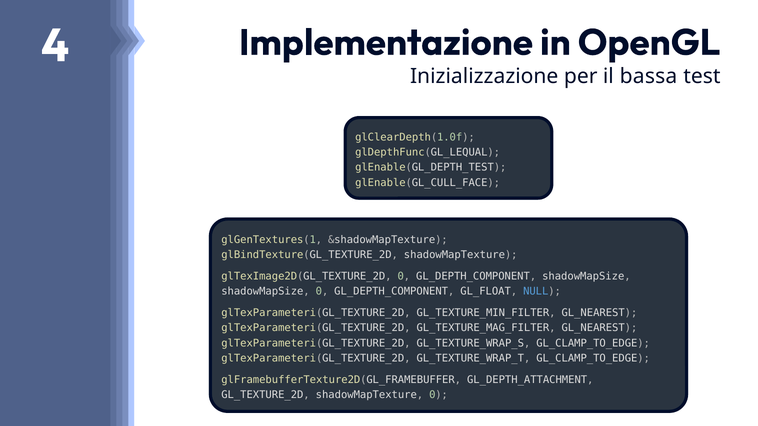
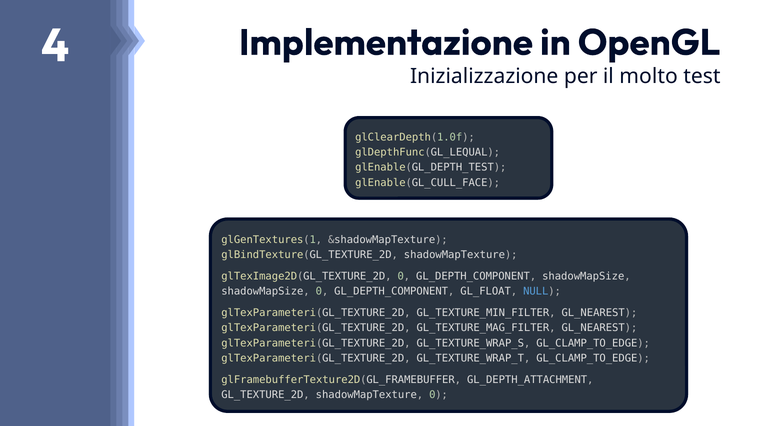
bassa: bassa -> molto (649, 76)
